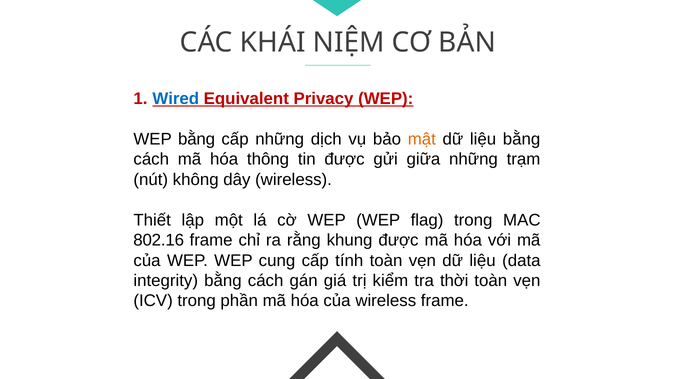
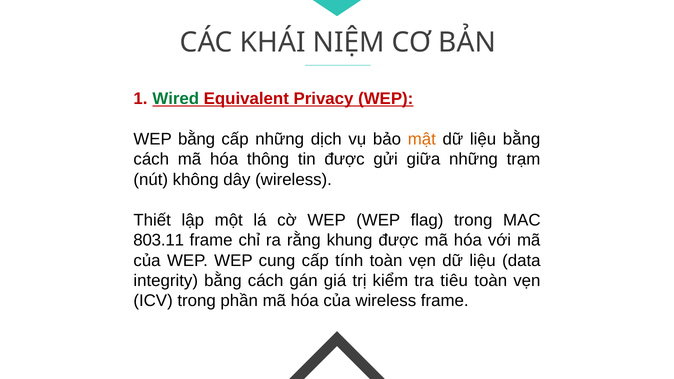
Wired colour: blue -> green (176, 99)
802.16: 802.16 -> 803.11 (159, 240)
thời: thời -> tiêu (454, 281)
